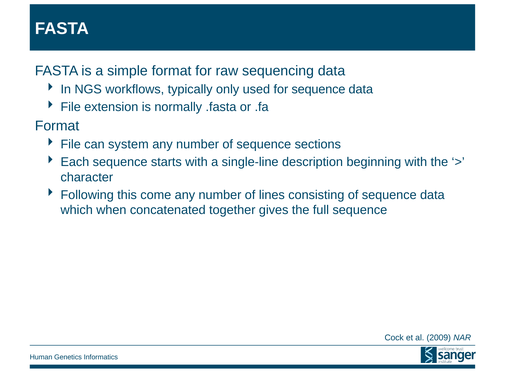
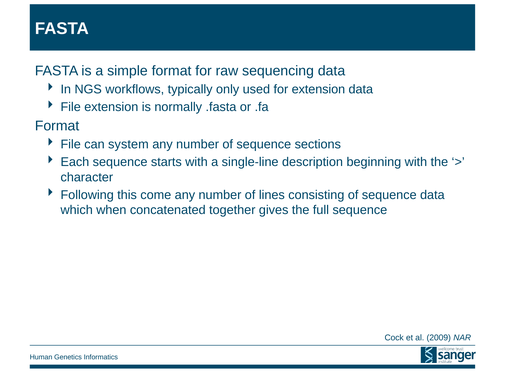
for sequence: sequence -> extension (318, 89)
